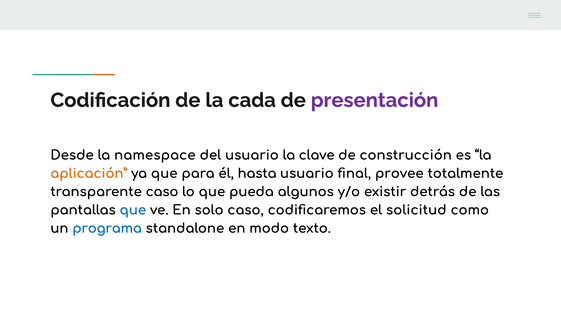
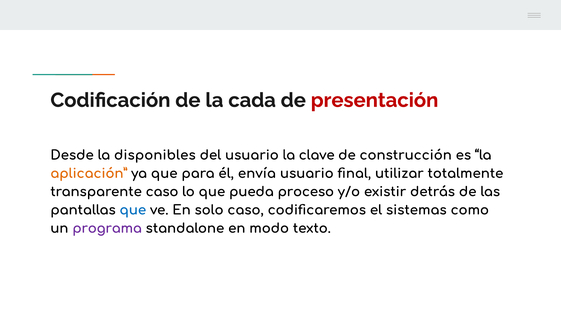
presentación colour: purple -> red (375, 100)
namespace: namespace -> disponibles (155, 155)
hasta: hasta -> envía (257, 173)
provee: provee -> utilizar (399, 173)
algunos: algunos -> proceso (306, 192)
solicitud: solicitud -> sistemas (416, 210)
programa colour: blue -> purple (107, 228)
